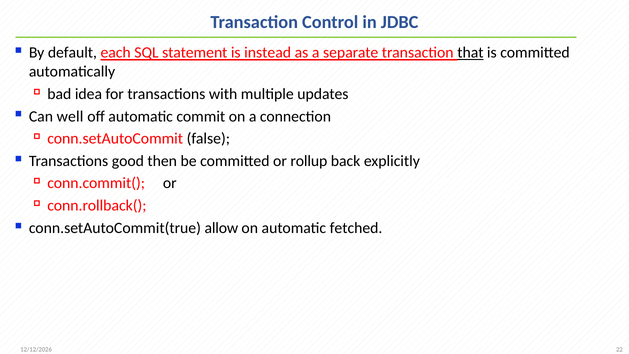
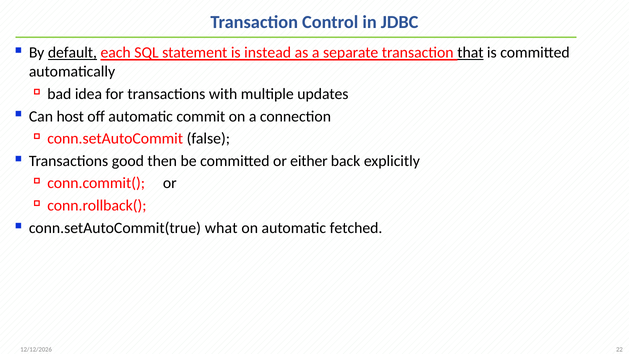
default underline: none -> present (72, 53)
well: well -> host (70, 116)
rollup: rollup -> either (309, 161)
allow: allow -> what (221, 228)
